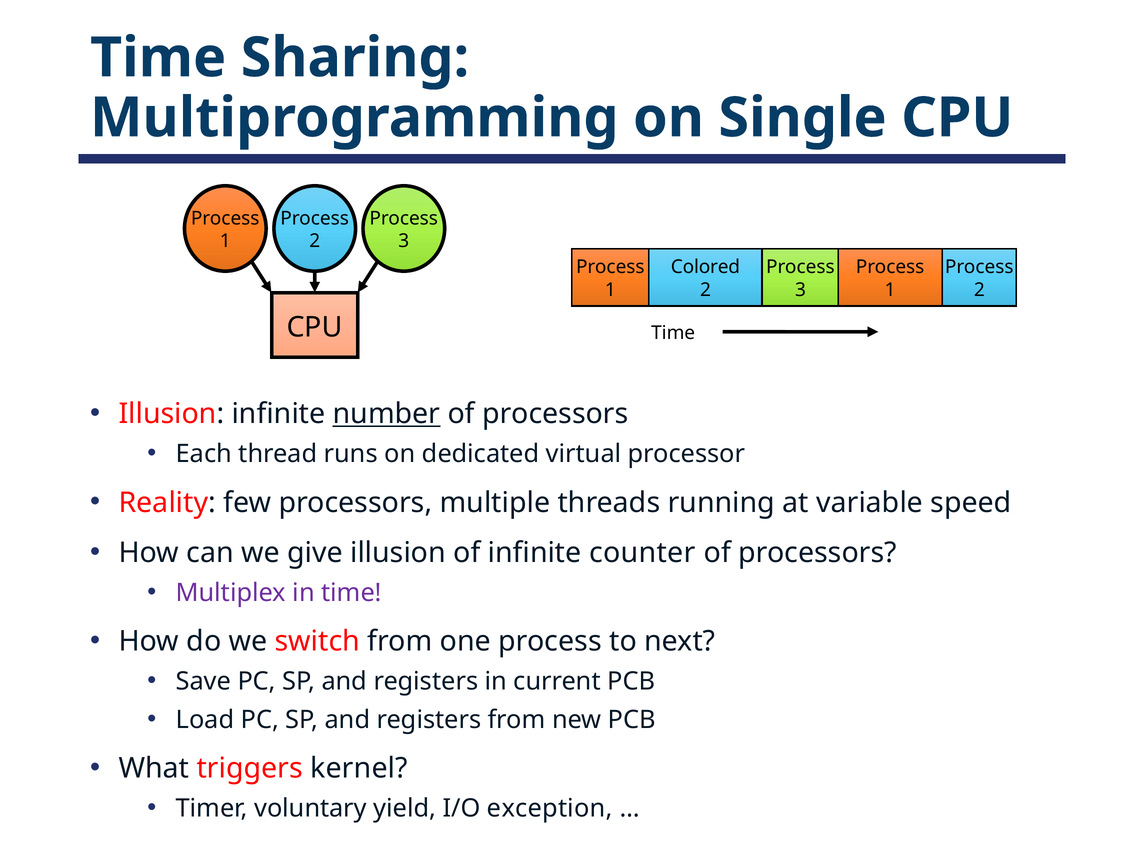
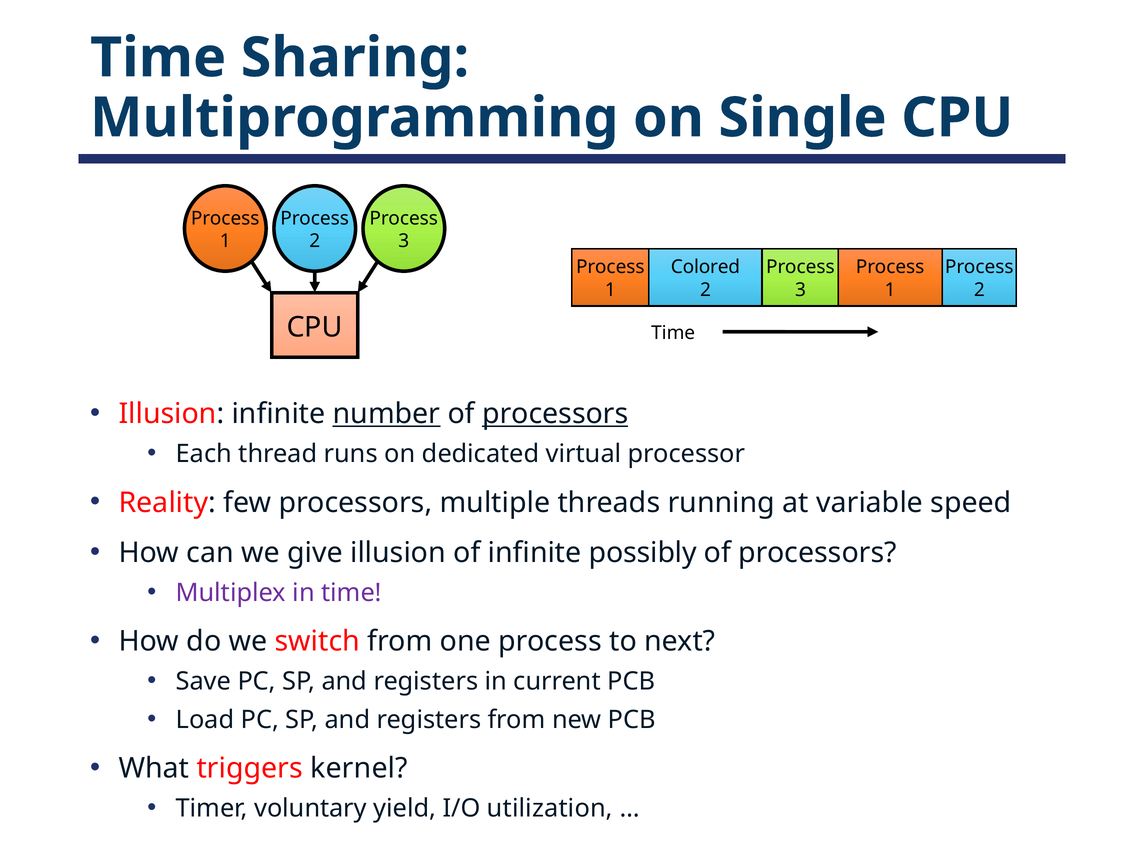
processors underline: none -> present (555, 414)
counter: counter -> possibly (643, 553)
exception: exception -> utilization (550, 809)
